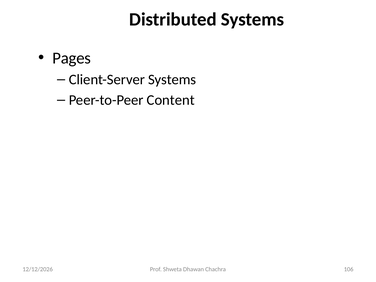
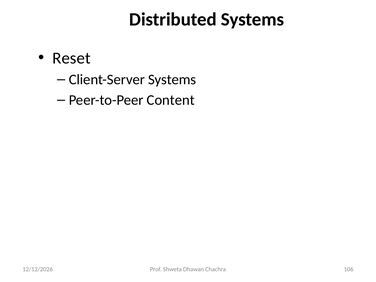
Pages: Pages -> Reset (72, 58)
